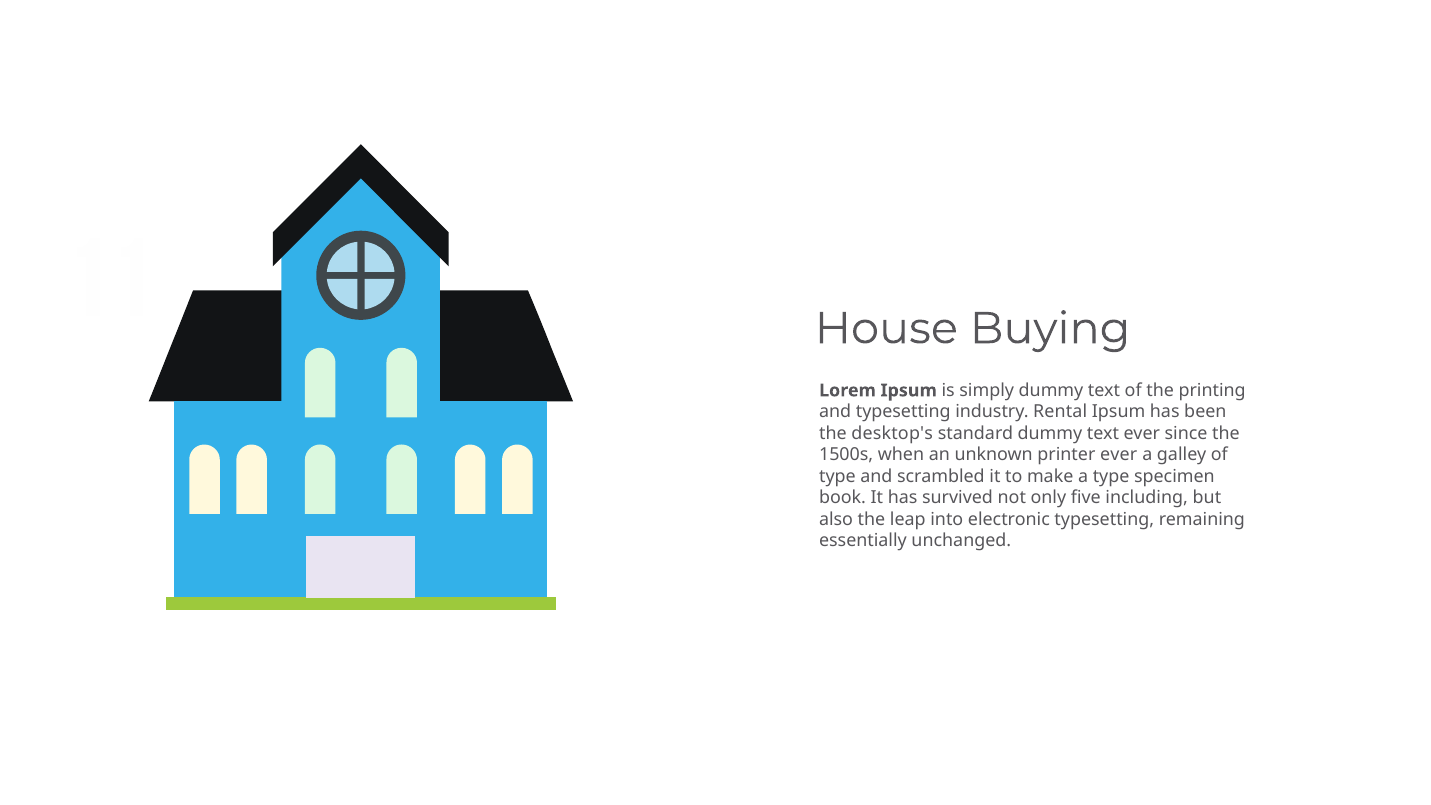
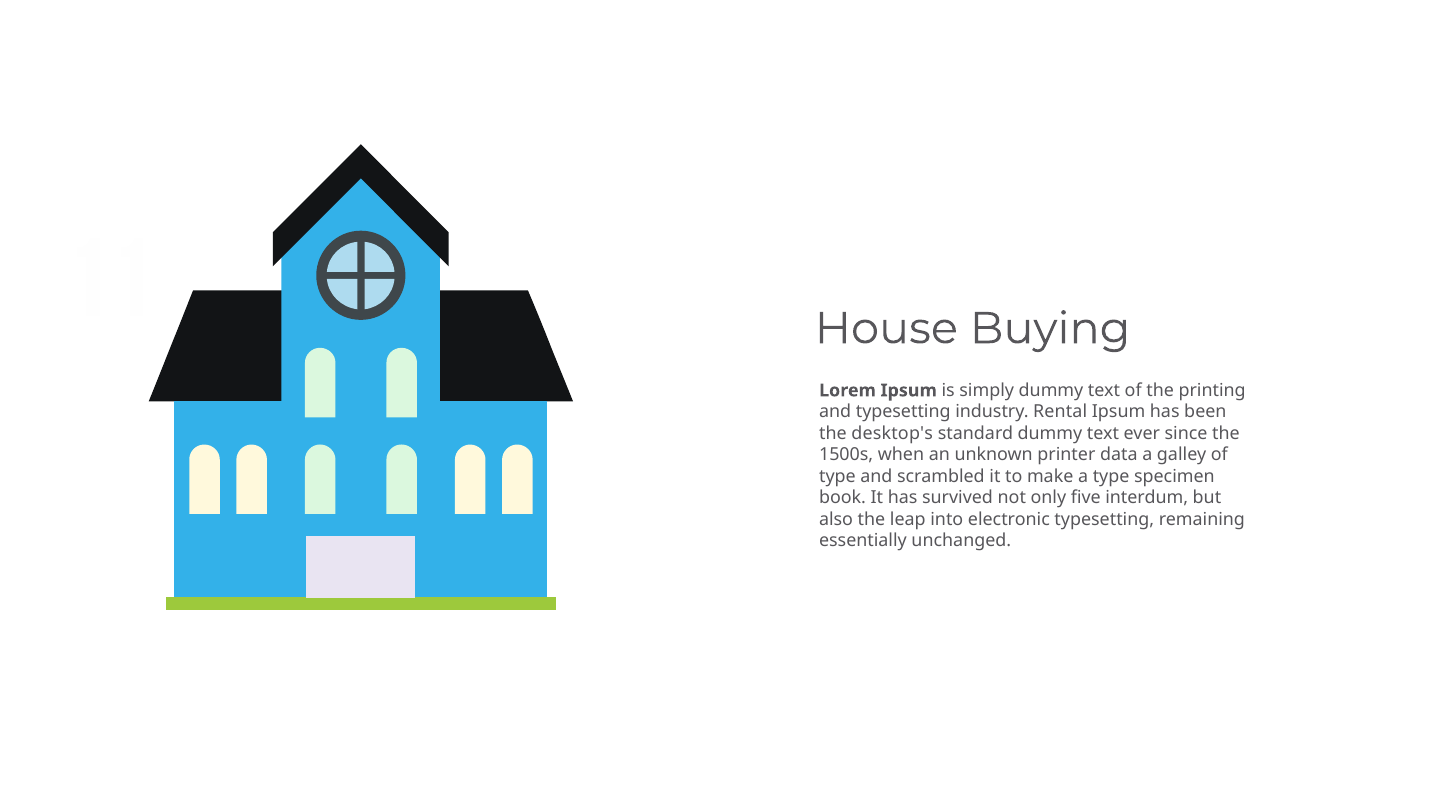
printer ever: ever -> data (1119, 455)
including: including -> interdum (1147, 498)
